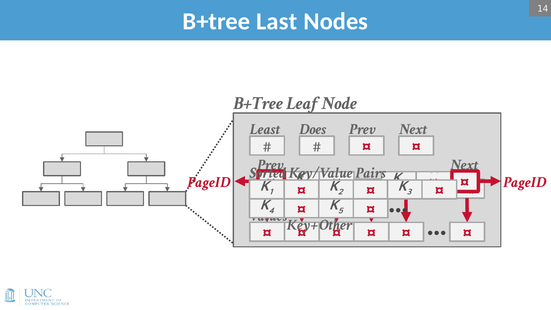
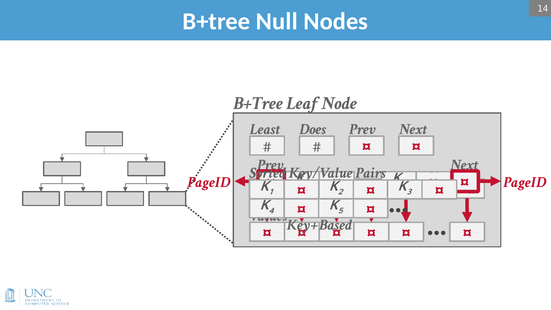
Last: Last -> Null (277, 21)
Other: Other -> Based (336, 225)
